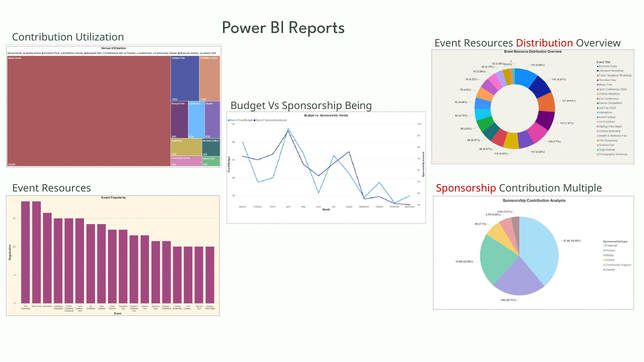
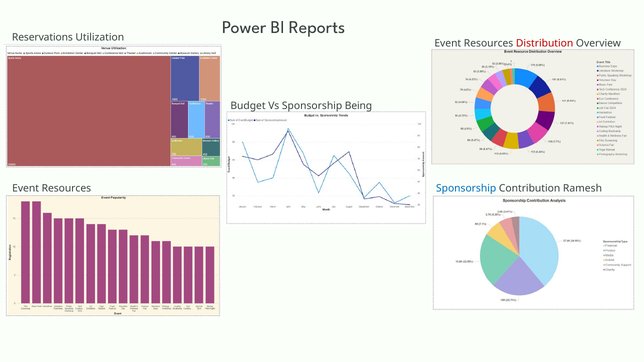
Contribution: Contribution -> Reservations (42, 37)
Sponsorship colour: red -> blue (466, 188)
Multiple: Multiple -> Ramesh (582, 188)
